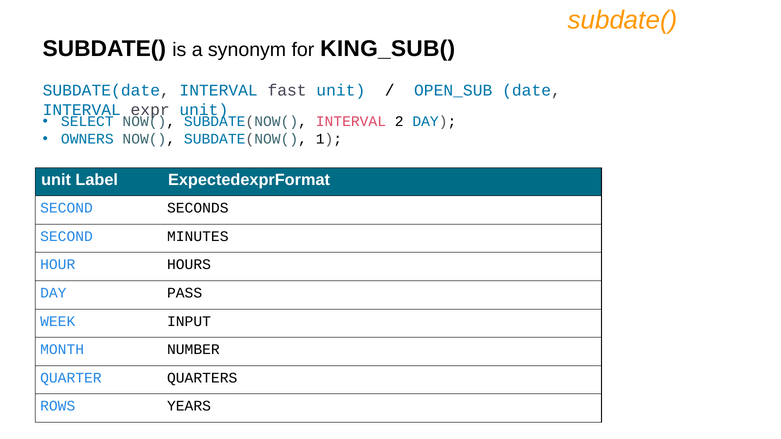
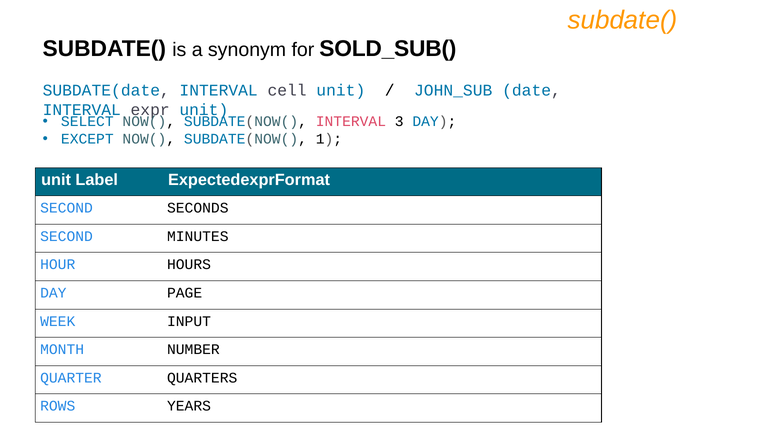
KING_SUB(: KING_SUB( -> SOLD_SUB( (388, 49)
fast: fast -> cell (287, 90)
OPEN_SUB: OPEN_SUB -> JOHN_SUB (453, 90)
2: 2 -> 3 (399, 122)
OWNERS: OWNERS -> EXCEPT (87, 139)
PASS: PASS -> PAGE (185, 293)
